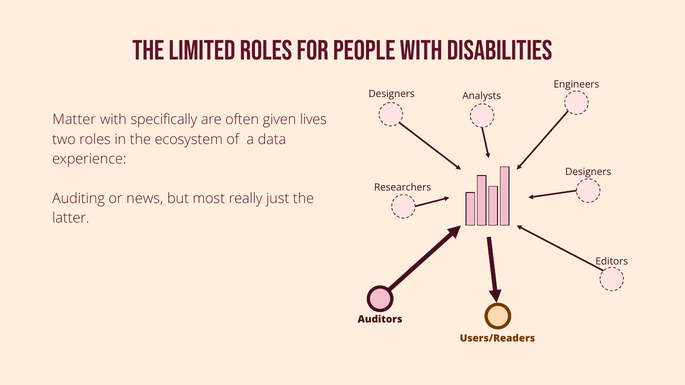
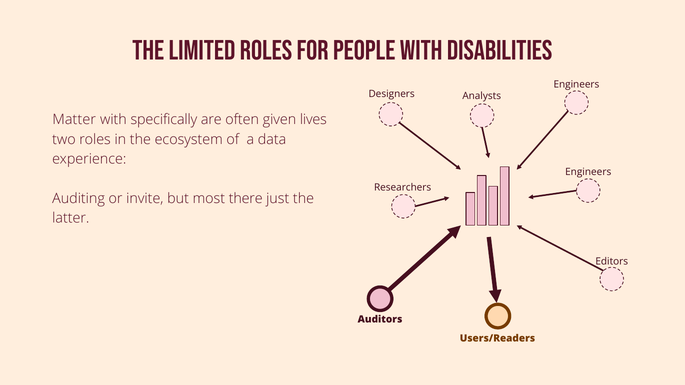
Designers: Designers -> Engineers (588, 172)
news: news -> invite (145, 199)
really: really -> there (246, 199)
